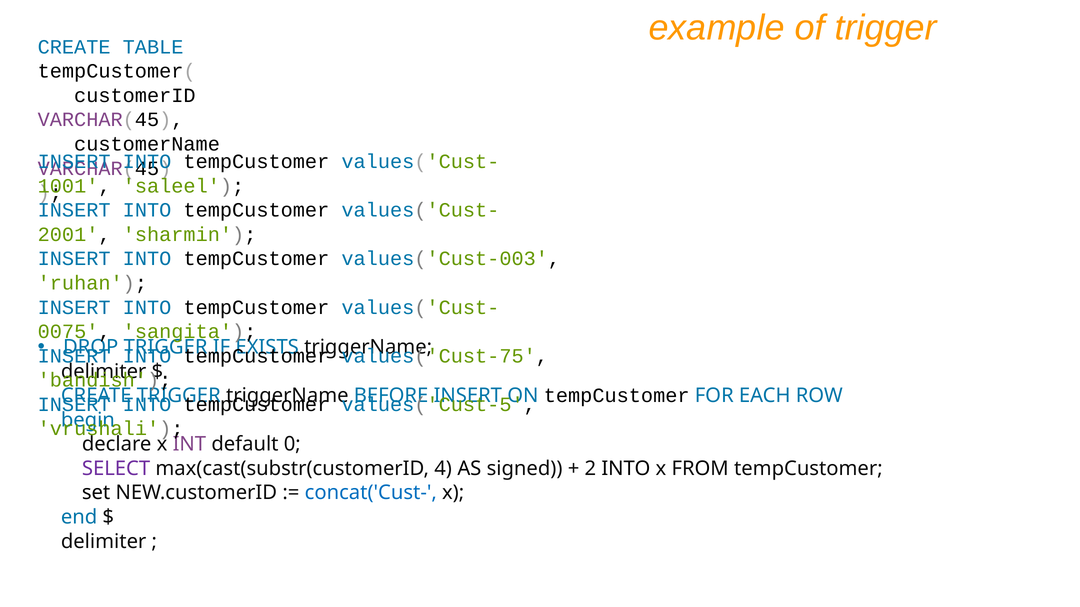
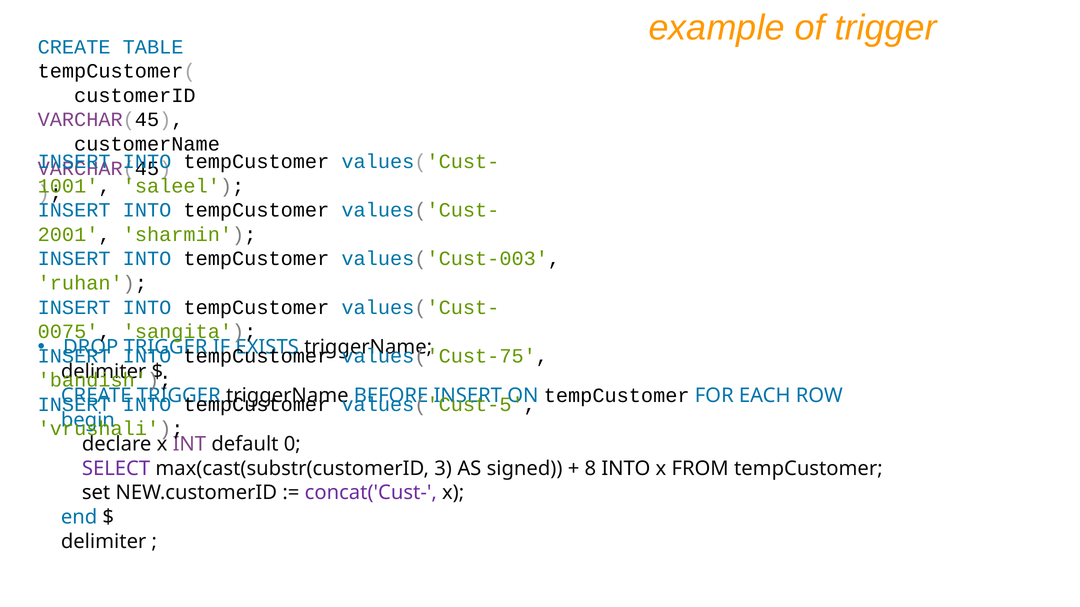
4: 4 -> 3 (443, 469)
2: 2 -> 8 (590, 469)
concat('Cust- colour: blue -> purple (371, 493)
